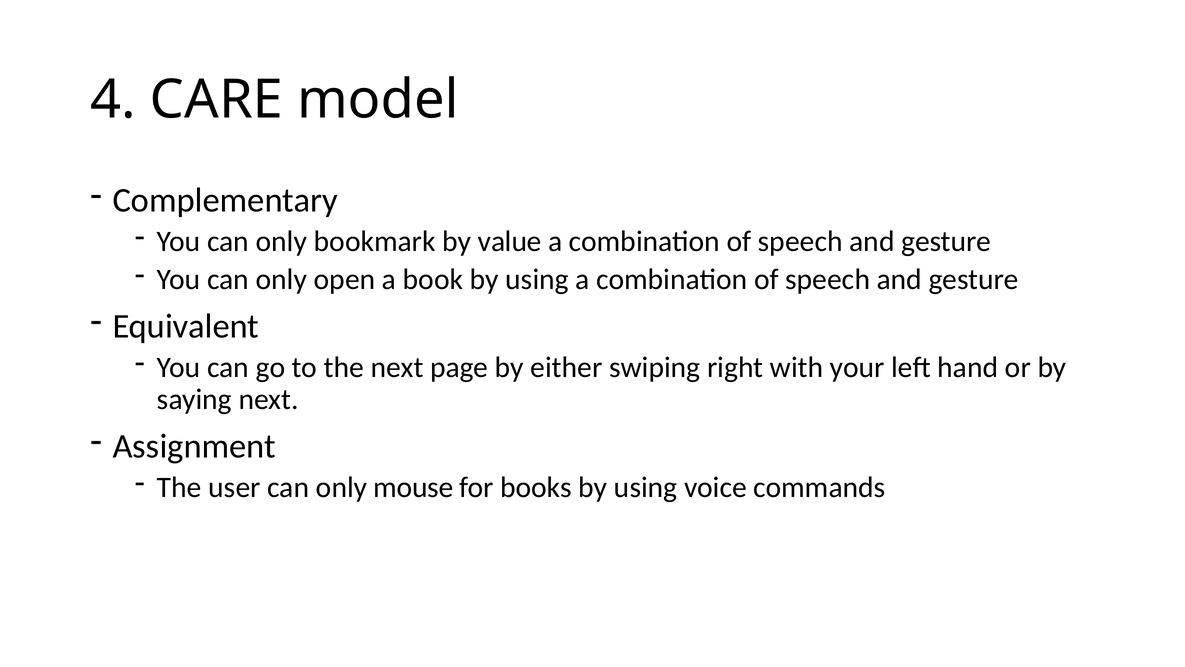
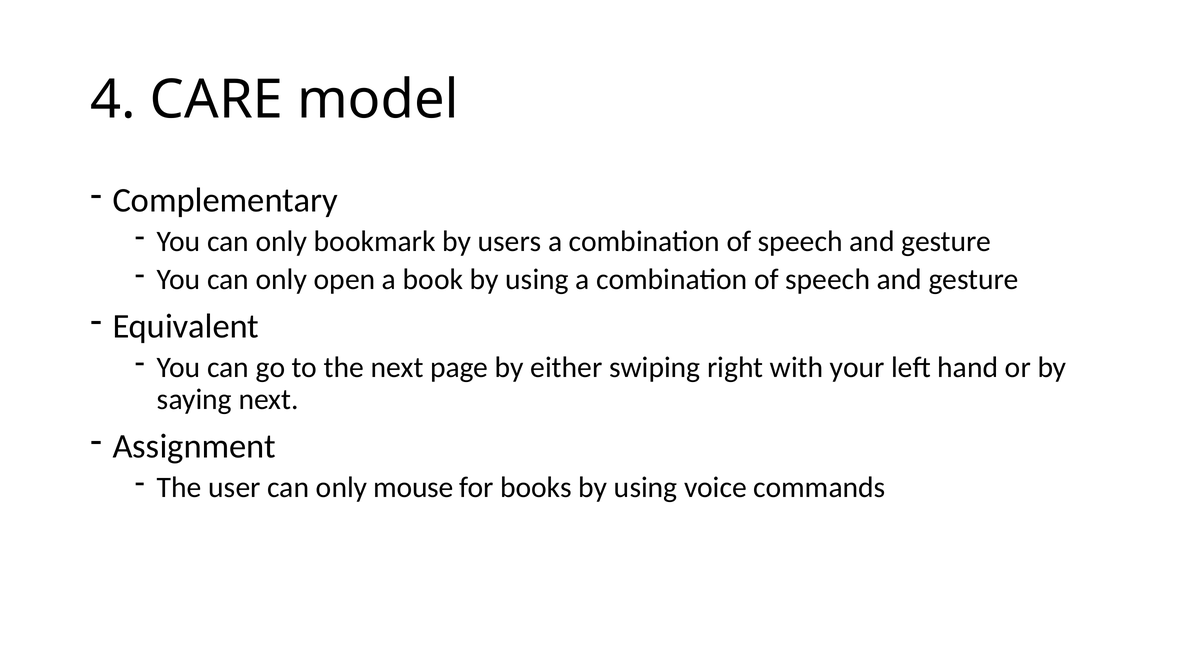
value: value -> users (510, 241)
